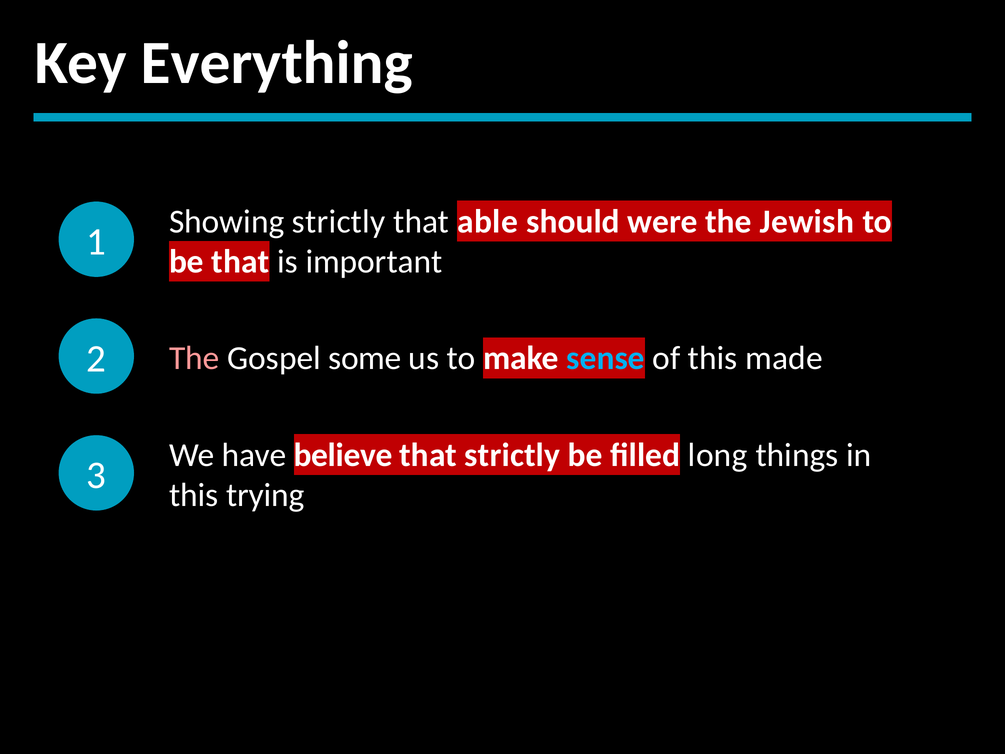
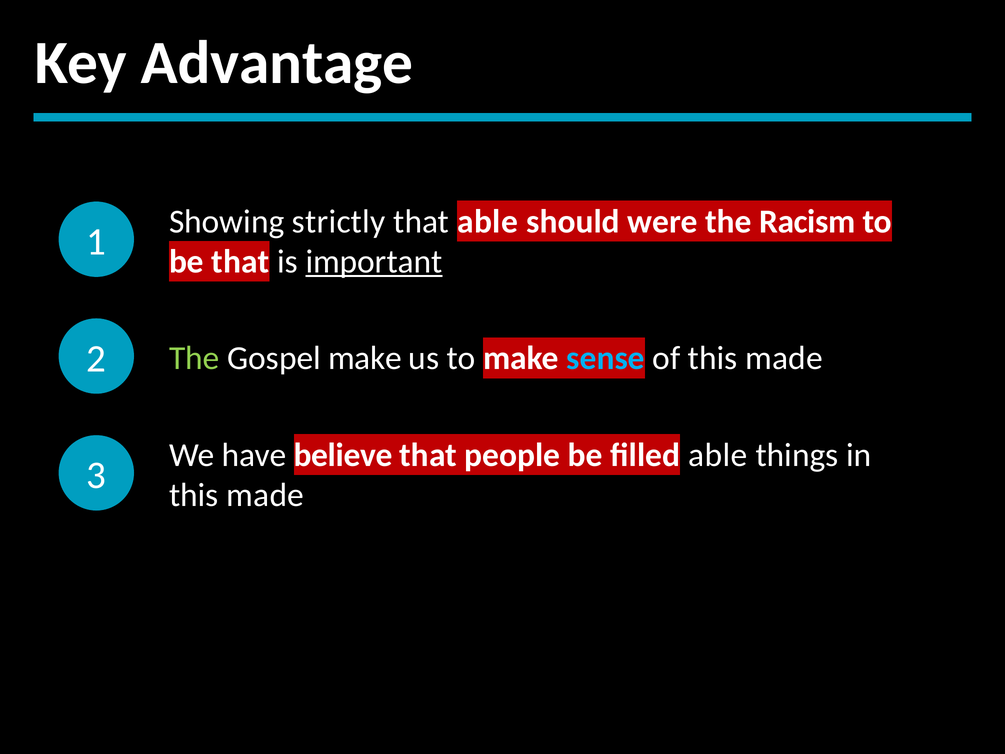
Everything: Everything -> Advantage (277, 63)
Jewish: Jewish -> Racism (807, 221)
important underline: none -> present (374, 262)
The colour: pink -> light green (194, 358)
Gospel some: some -> make (365, 358)
that strictly: strictly -> people (512, 455)
filled long: long -> able (718, 455)
trying: trying -> made (265, 495)
